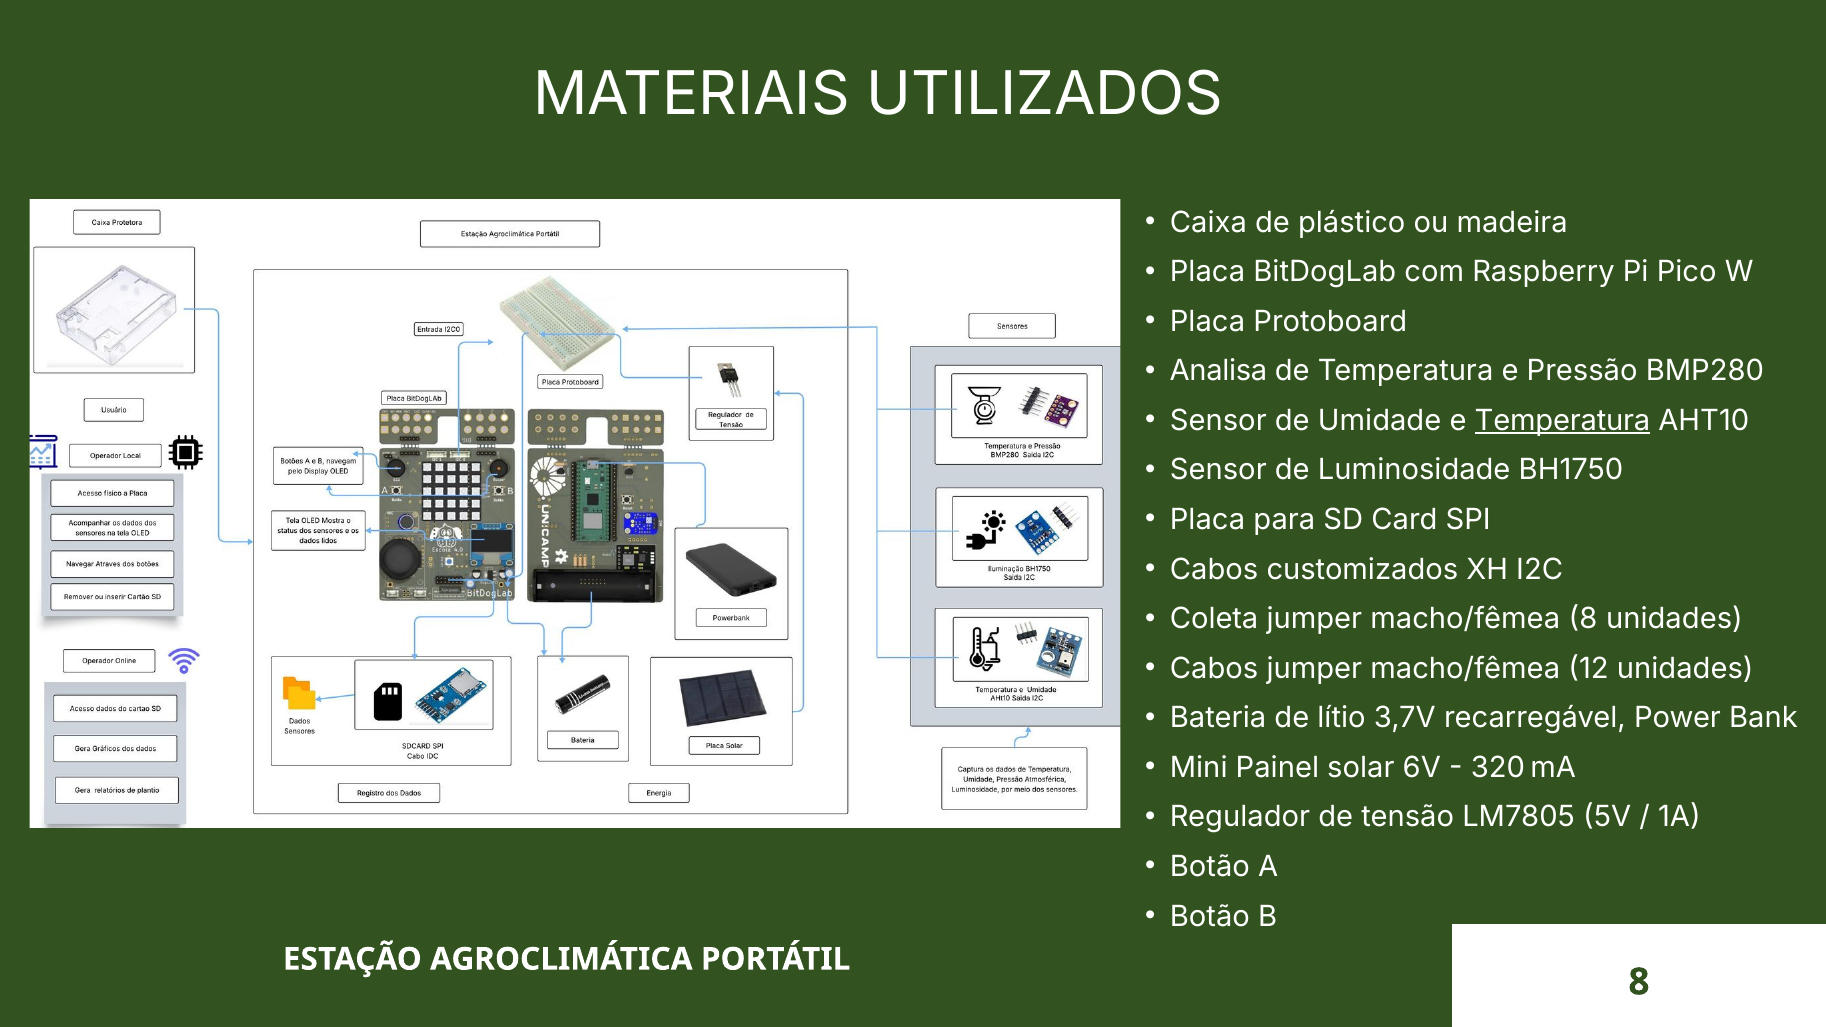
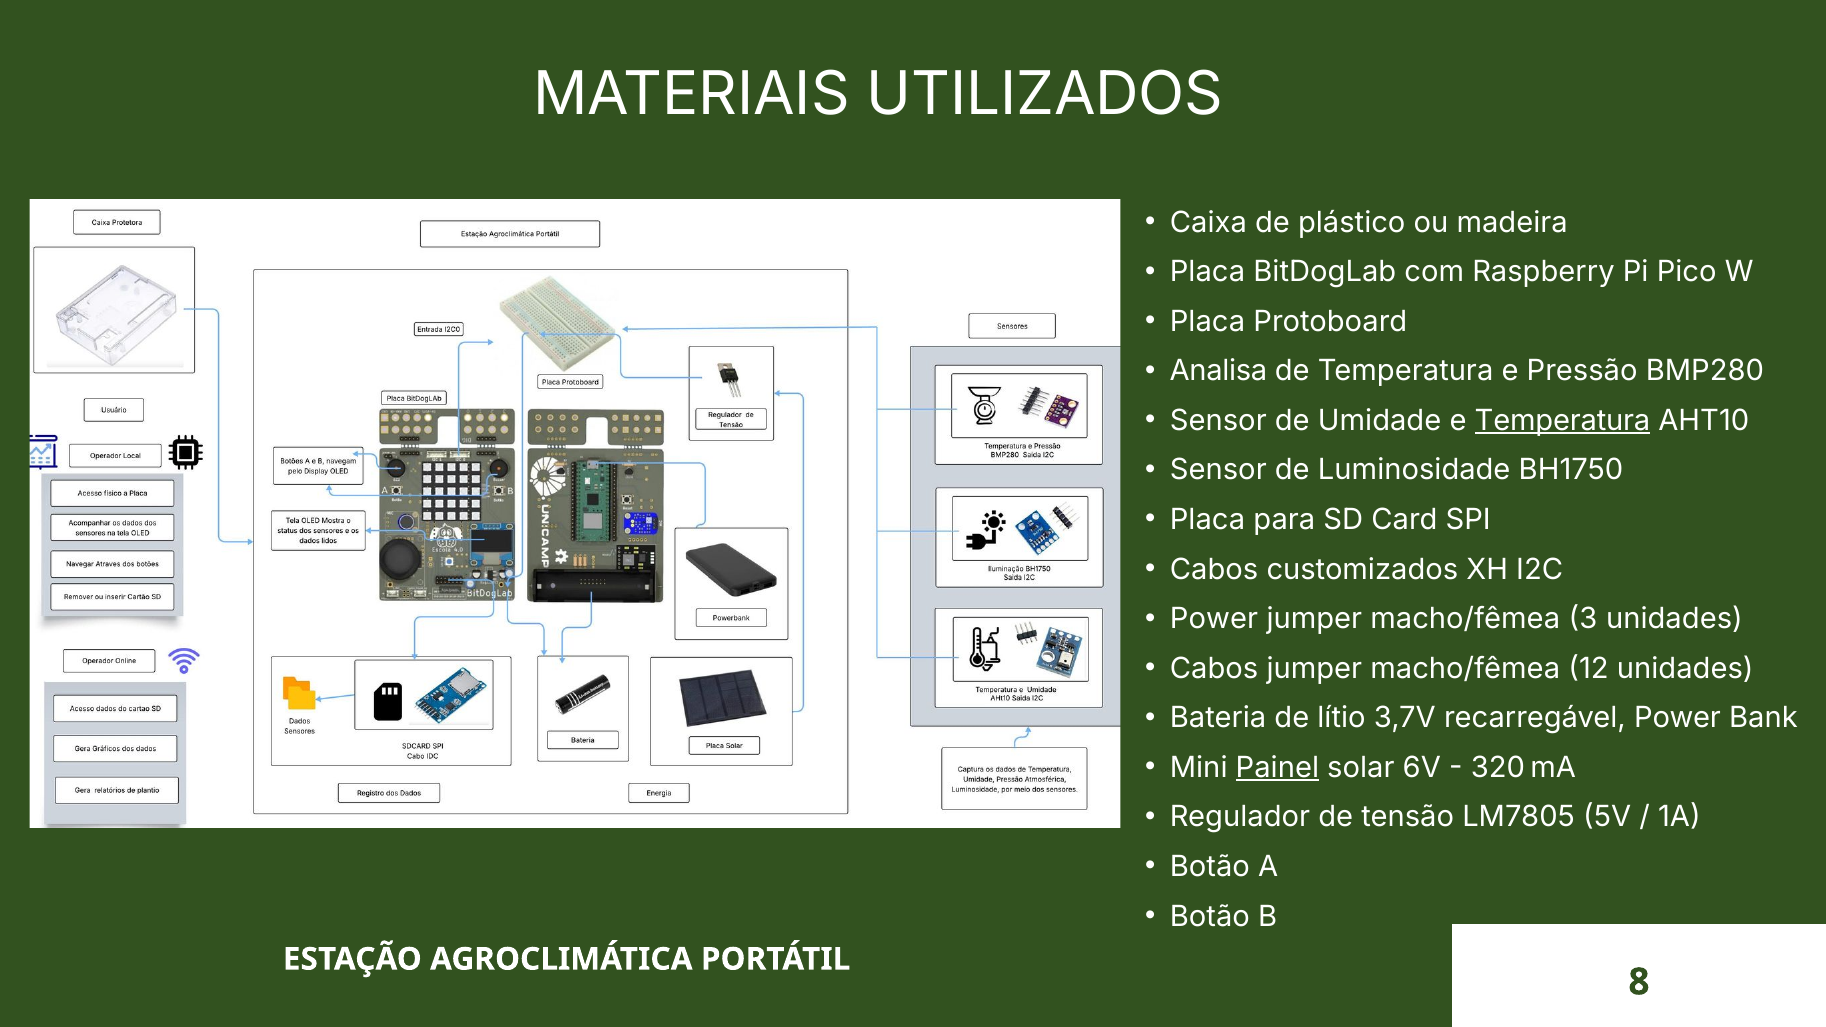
Coleta: Coleta -> Power (1214, 619)
macho/fêmea 8: 8 -> 3 (1583, 619)
Painel underline: none -> present (1277, 768)
